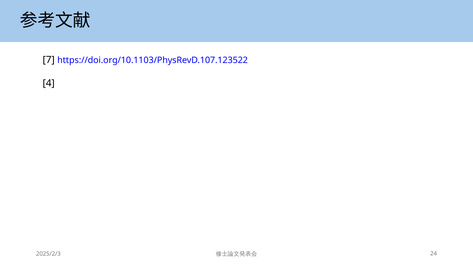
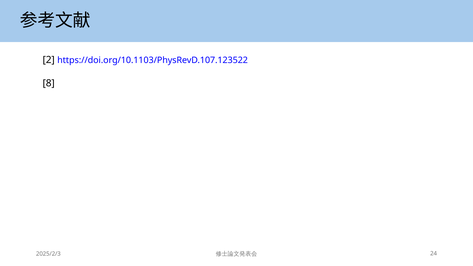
7: 7 -> 2 (49, 60)
4: 4 -> 8 (49, 83)
